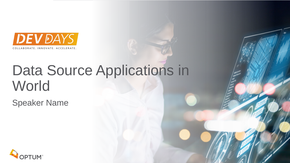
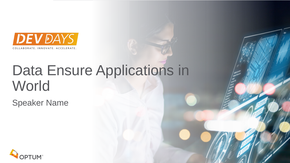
Source: Source -> Ensure (70, 71)
